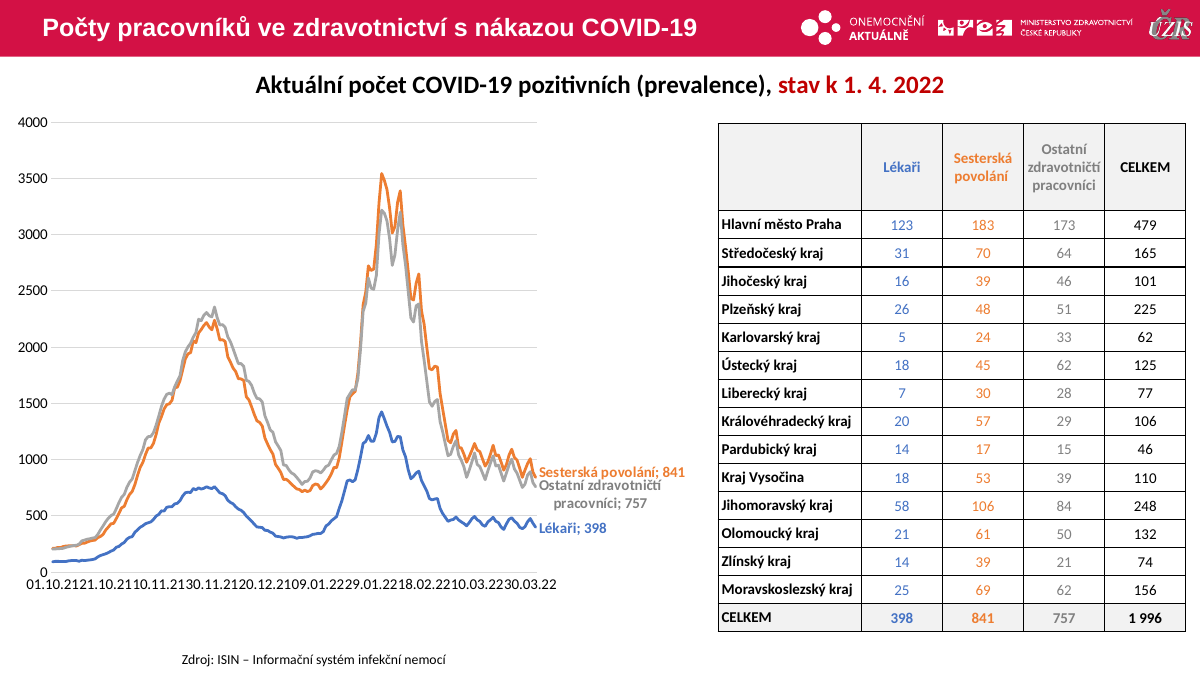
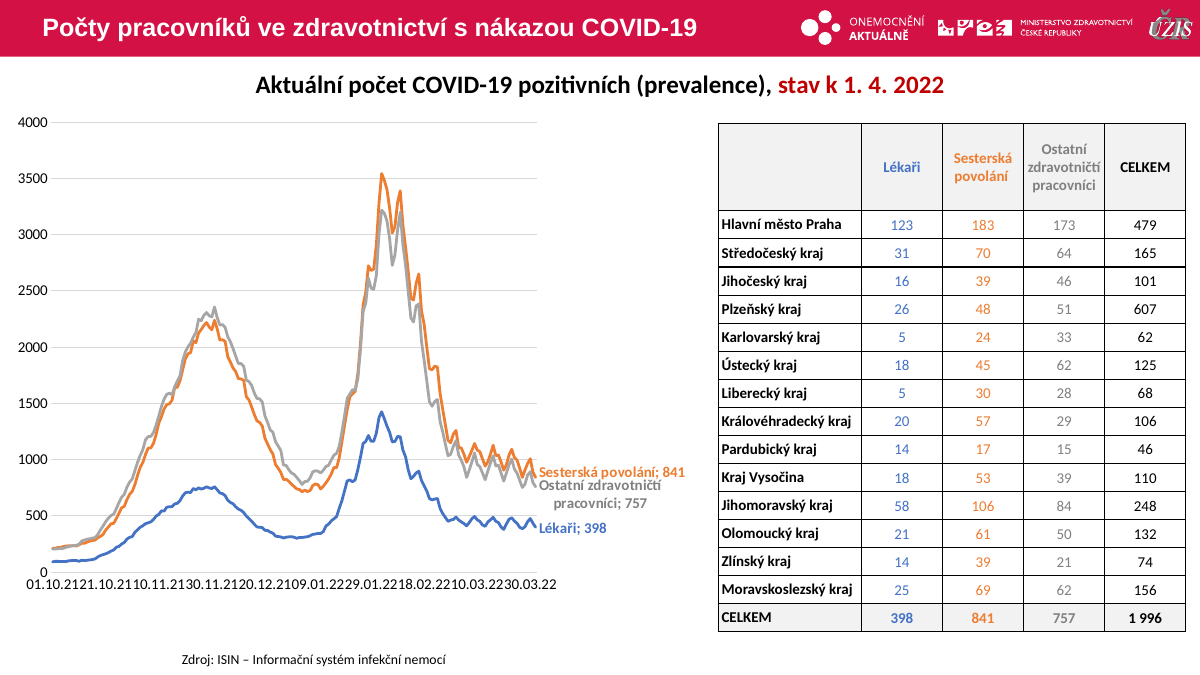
225: 225 -> 607 (1145, 310)
Liberecký kraj 7: 7 -> 5 (902, 394)
77: 77 -> 68 (1145, 394)
